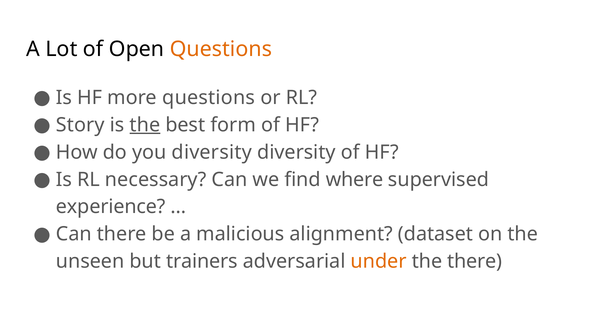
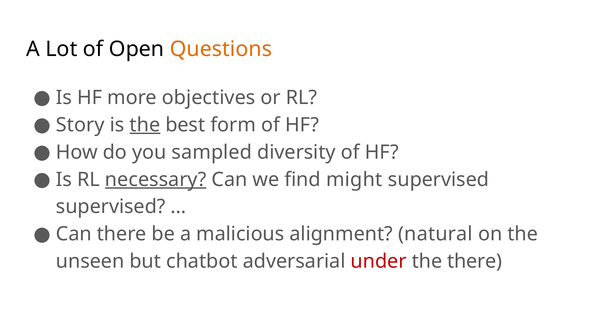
more questions: questions -> objectives (209, 98)
you diversity: diversity -> sampled (212, 152)
necessary underline: none -> present (156, 180)
where: where -> might (354, 180)
experience: experience -> supervised (111, 207)
dataset: dataset -> natural (435, 234)
trainers: trainers -> chatbot (202, 262)
under colour: orange -> red (379, 262)
